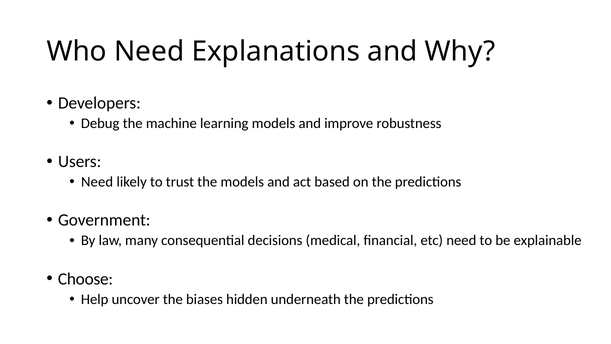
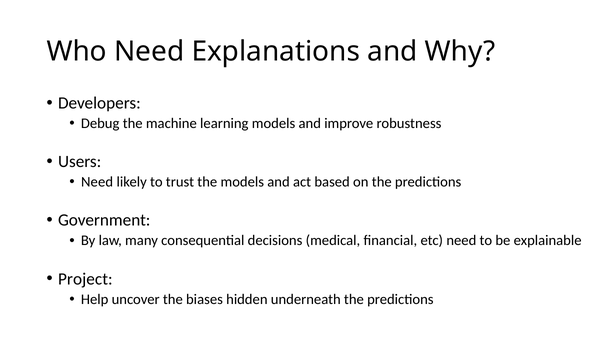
Choose: Choose -> Project (85, 279)
